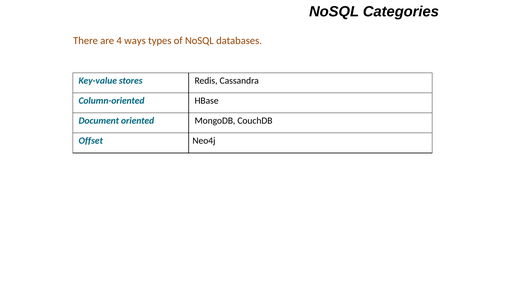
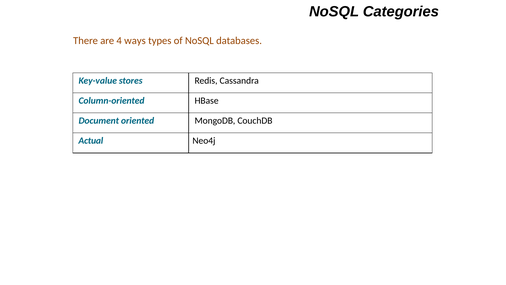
Offset: Offset -> Actual (91, 141)
